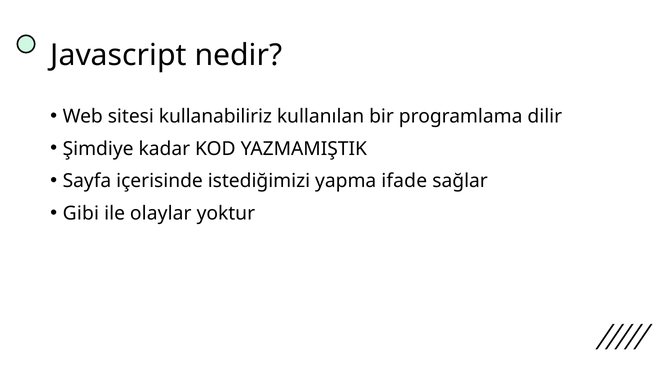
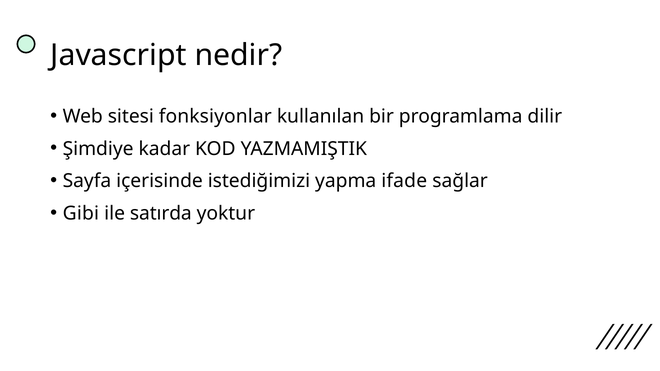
kullanabiliriz: kullanabiliriz -> fonksiyonlar (215, 116)
olaylar: olaylar -> satırda (161, 213)
